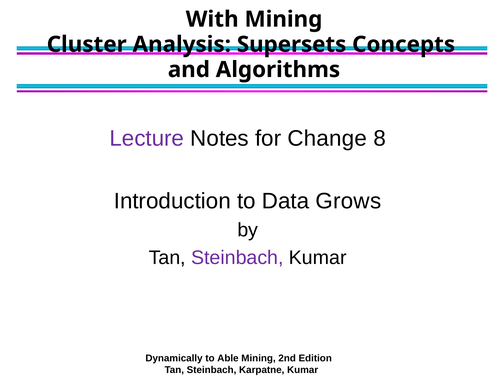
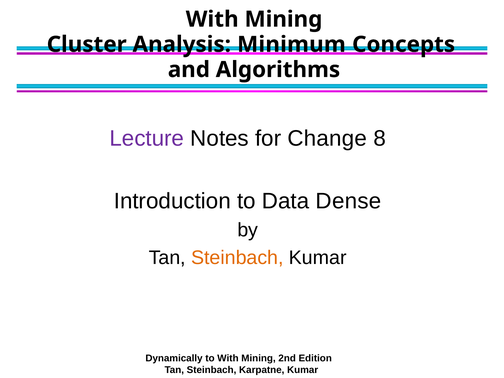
Supersets: Supersets -> Minimum (291, 44)
Grows: Grows -> Dense (348, 201)
Steinbach colour: purple -> orange (237, 258)
to Able: Able -> With (228, 358)
